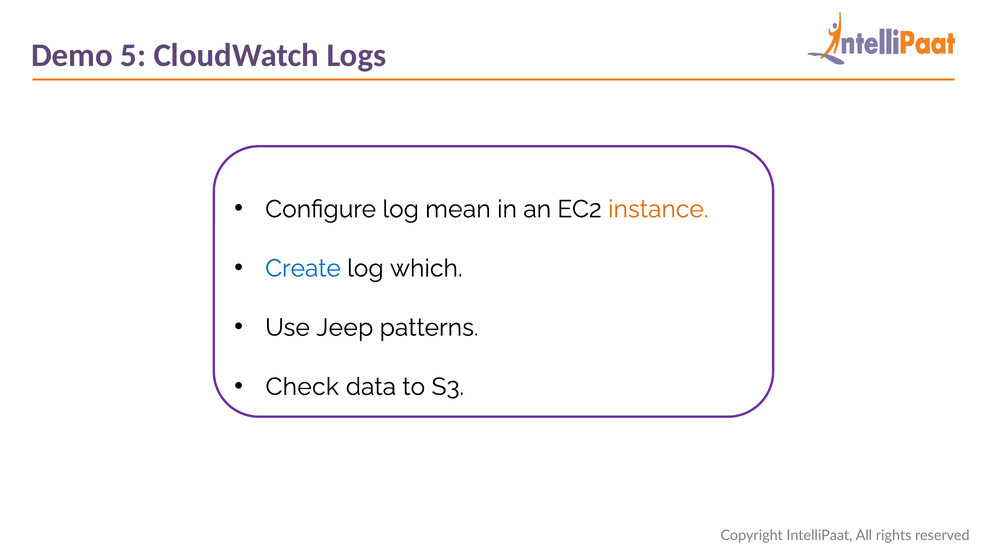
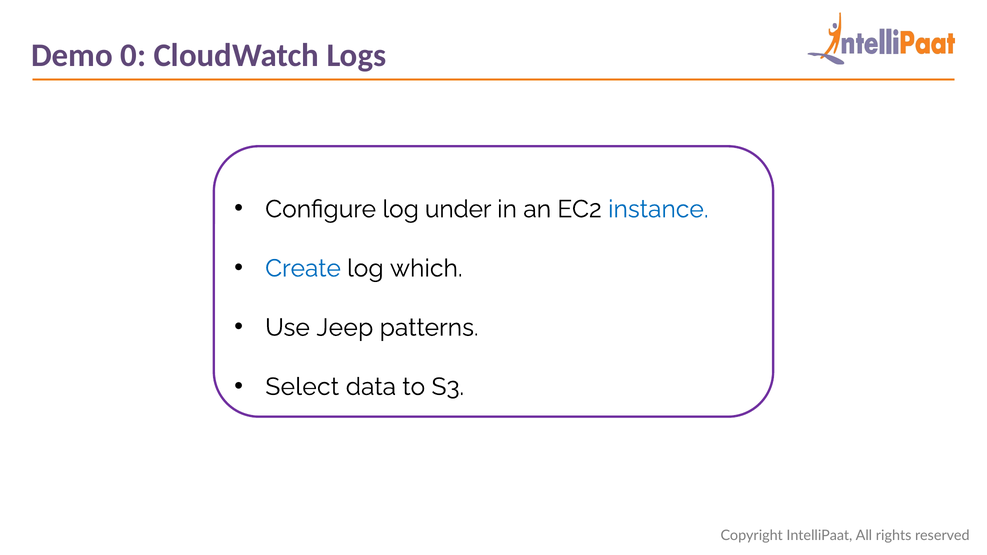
5: 5 -> 0 (133, 56)
mean: mean -> under (458, 209)
instance colour: orange -> blue (658, 209)
Check: Check -> Select (302, 387)
